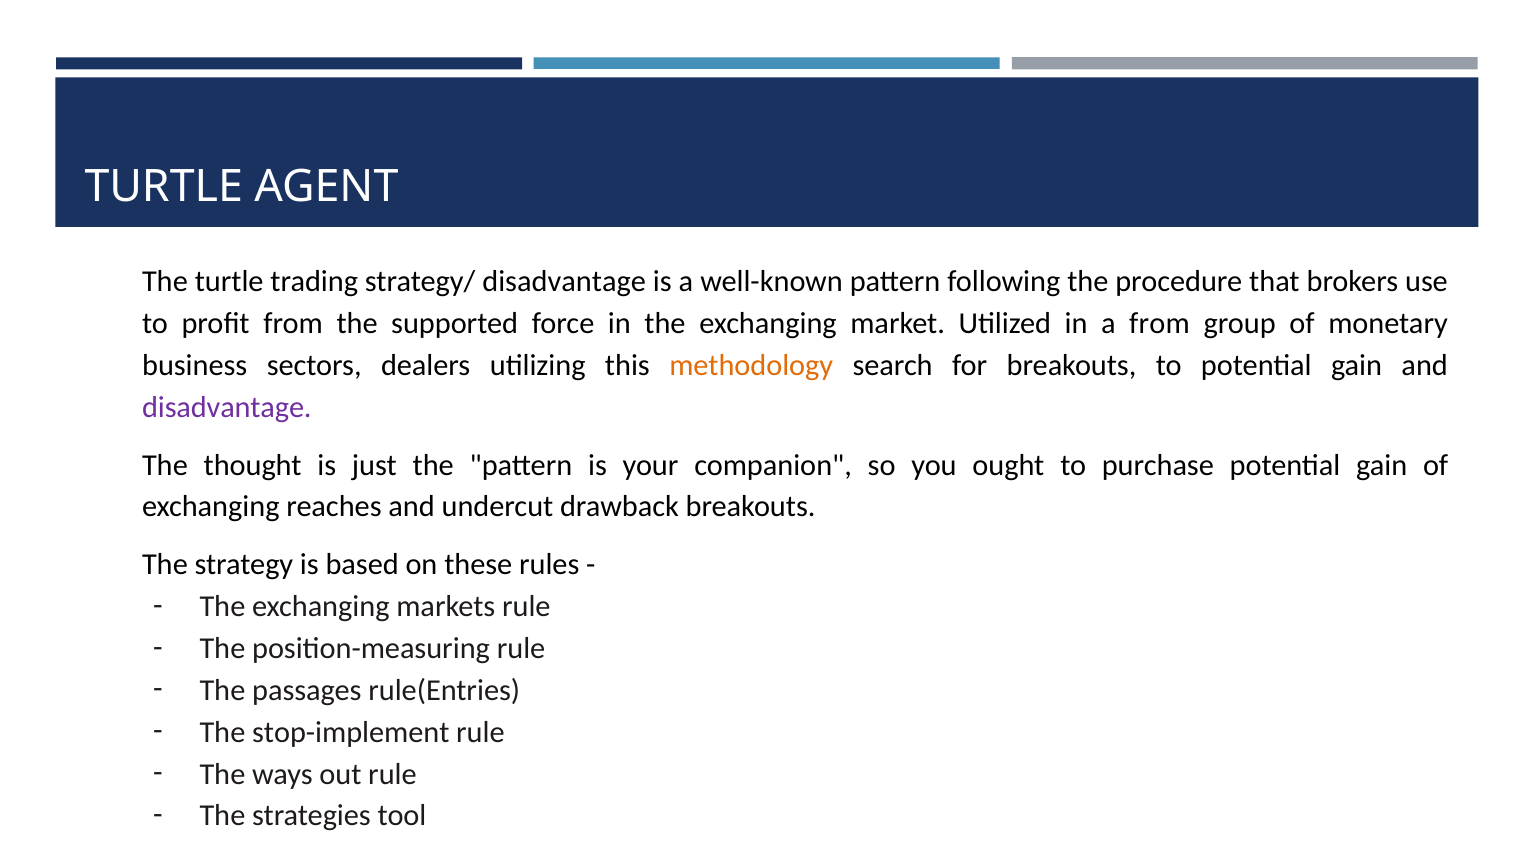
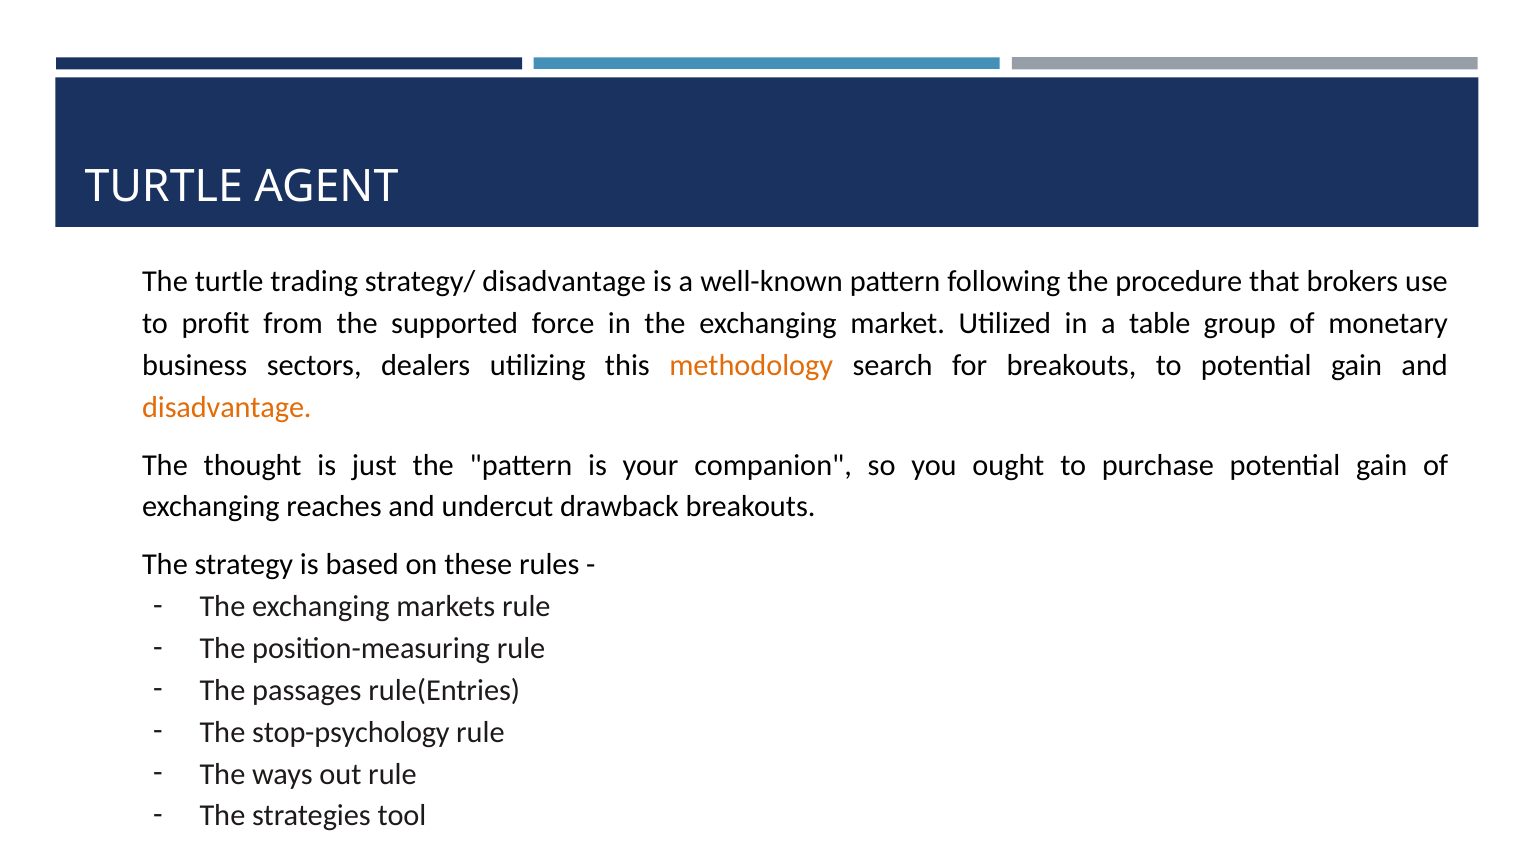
a from: from -> table (1160, 323)
disadvantage colour: purple -> orange (227, 407)
stop-implement: stop-implement -> stop-psychology (351, 732)
